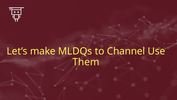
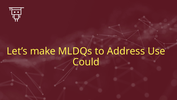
Channel: Channel -> Address (126, 51)
Them: Them -> Could (86, 62)
